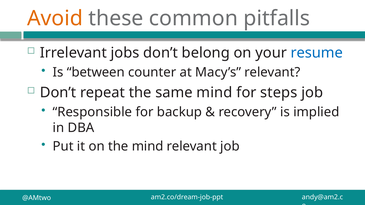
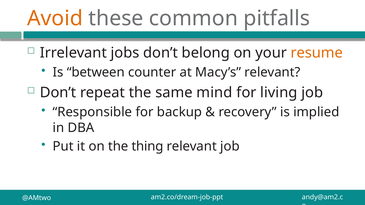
resume colour: blue -> orange (317, 53)
steps: steps -> living (279, 93)
the mind: mind -> thing (148, 147)
